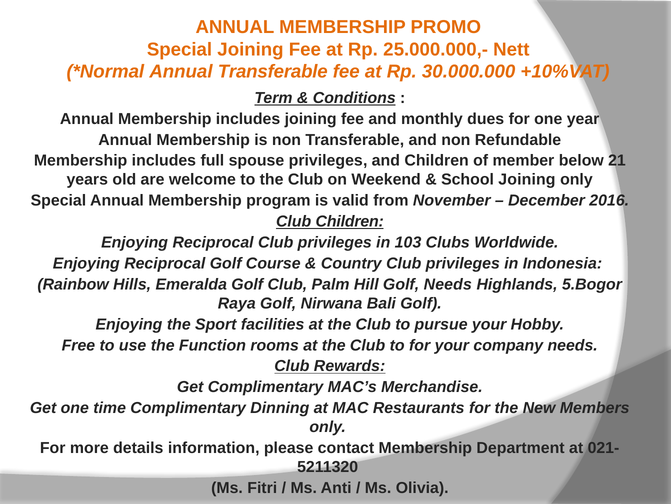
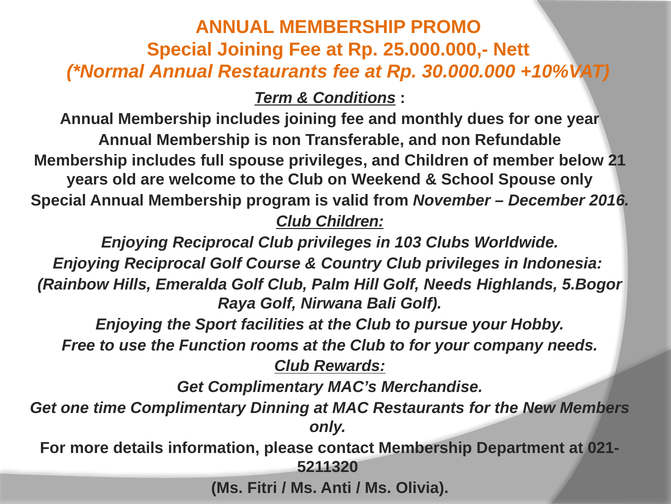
Annual Transferable: Transferable -> Restaurants (273, 72)
School Joining: Joining -> Spouse (527, 179)
